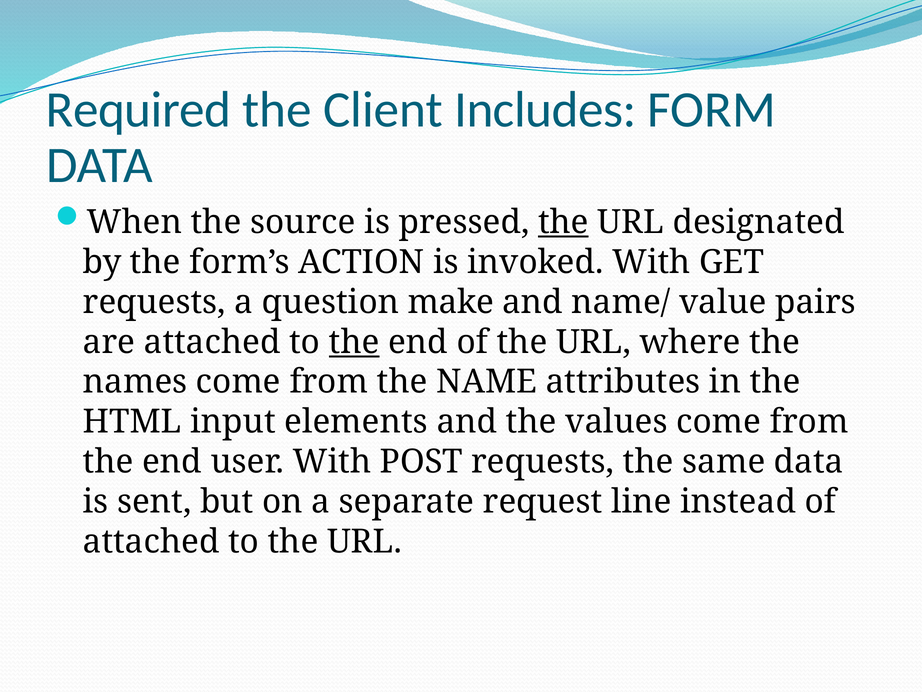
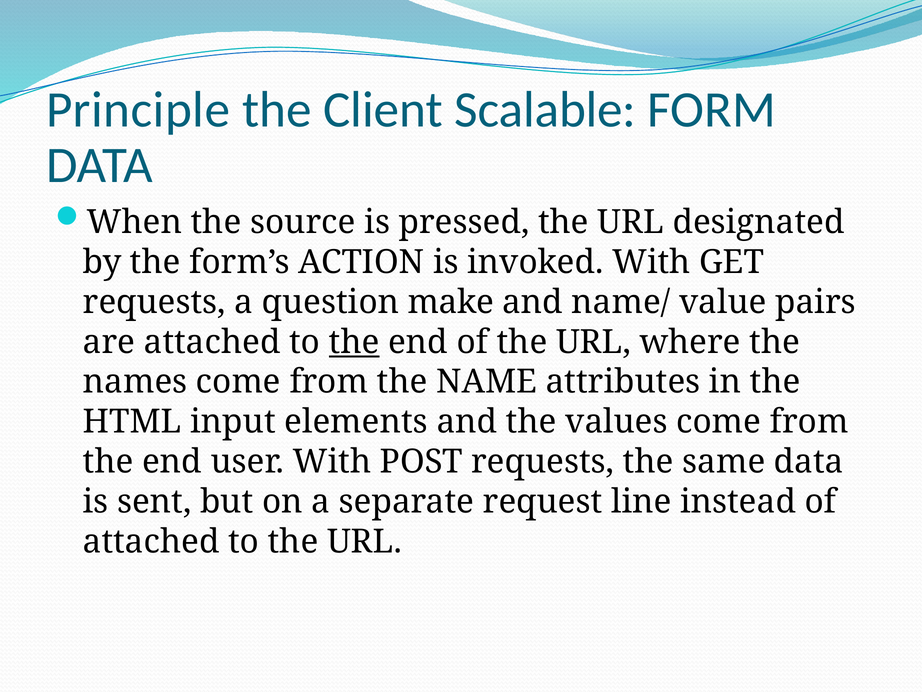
Required: Required -> Principle (138, 110)
Includes: Includes -> Scalable (545, 110)
the underline: present -> none (563, 222)
